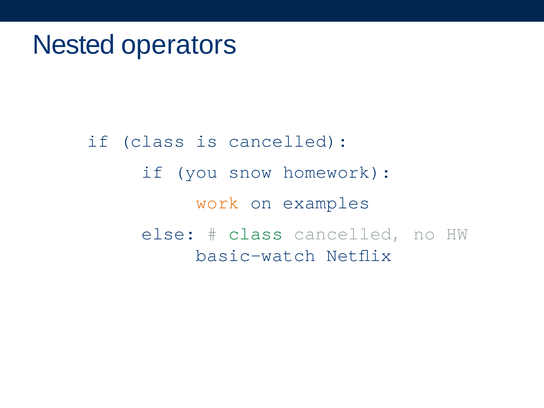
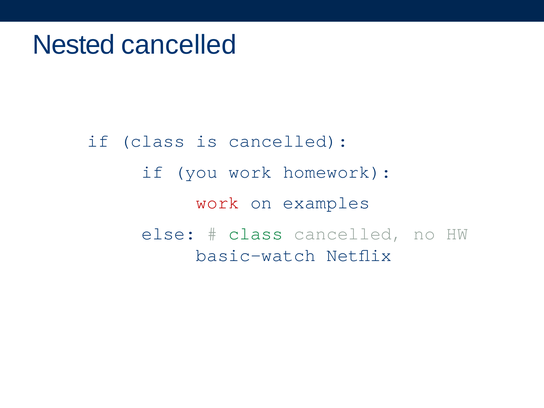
Nested operators: operators -> cancelled (179, 45)
you snow: snow -> work (250, 172)
work colour: orange -> red (218, 203)
